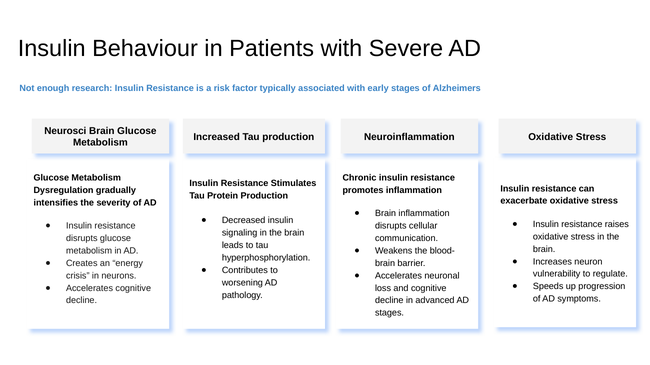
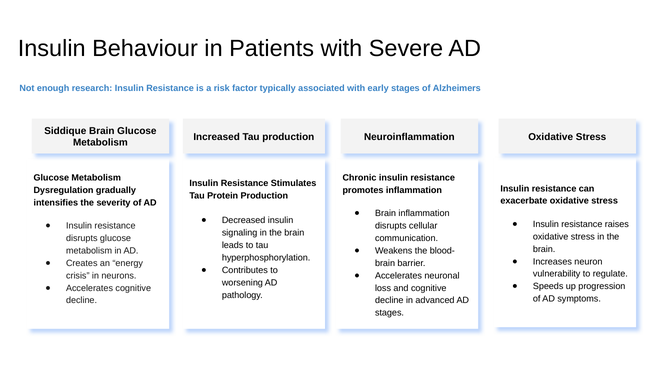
Neurosci: Neurosci -> Siddique (65, 131)
